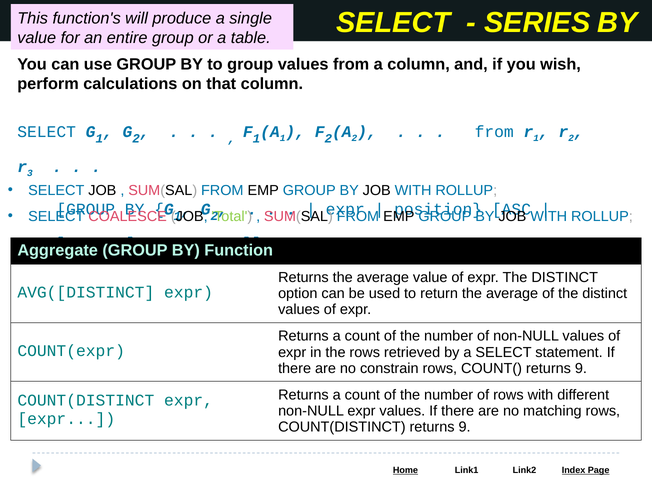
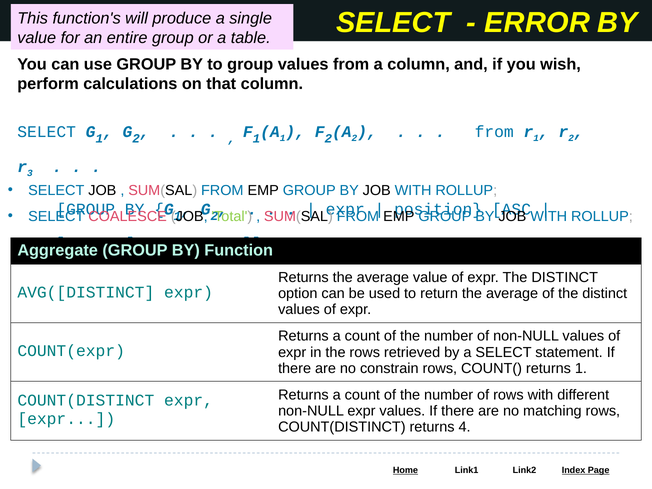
SERIES: SERIES -> ERROR (537, 23)
COUNT( returns 9: 9 -> 1 (581, 368)
COUNT(DISTINCT returns 9: 9 -> 4 (465, 427)
